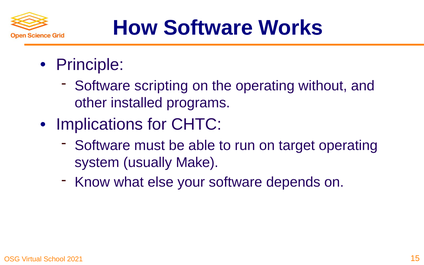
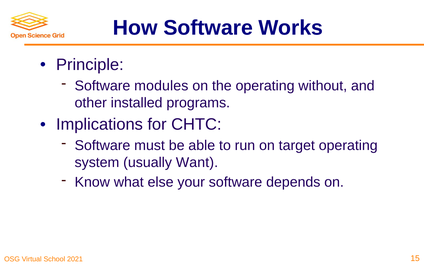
scripting: scripting -> modules (161, 86)
Make: Make -> Want (197, 163)
